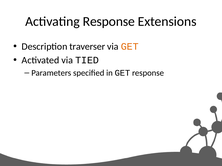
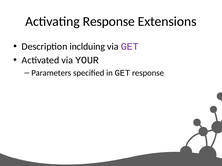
traverser: traverser -> inclduing (87, 47)
GET colour: orange -> purple (130, 47)
TIED: TIED -> YOUR (87, 60)
